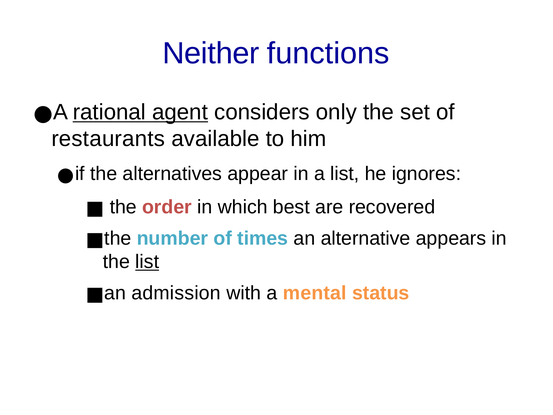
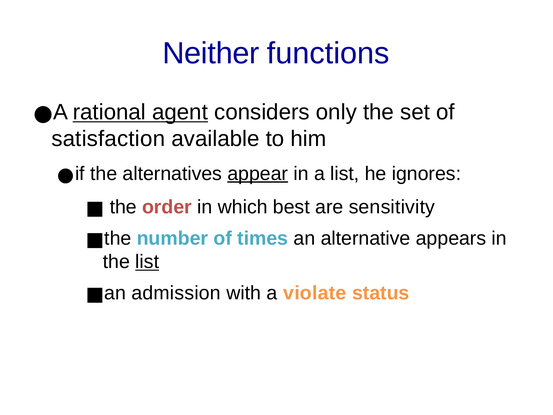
restaurants: restaurants -> satisfaction (108, 139)
appear underline: none -> present (258, 173)
recovered: recovered -> sensitivity (392, 207)
mental: mental -> violate (315, 293)
